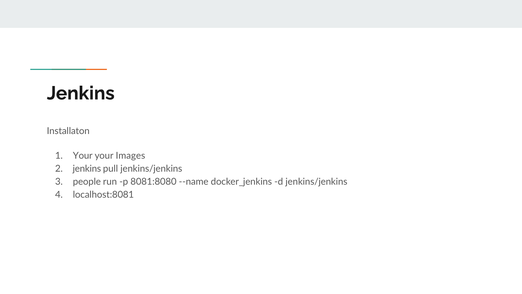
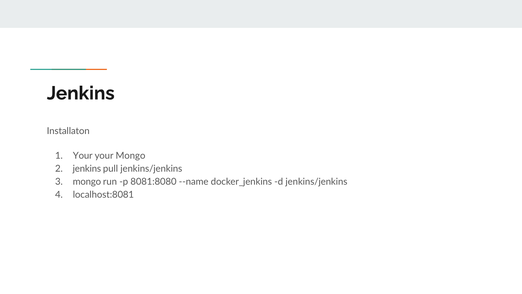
your Images: Images -> Mongo (130, 155)
people: people -> mongo (87, 181)
